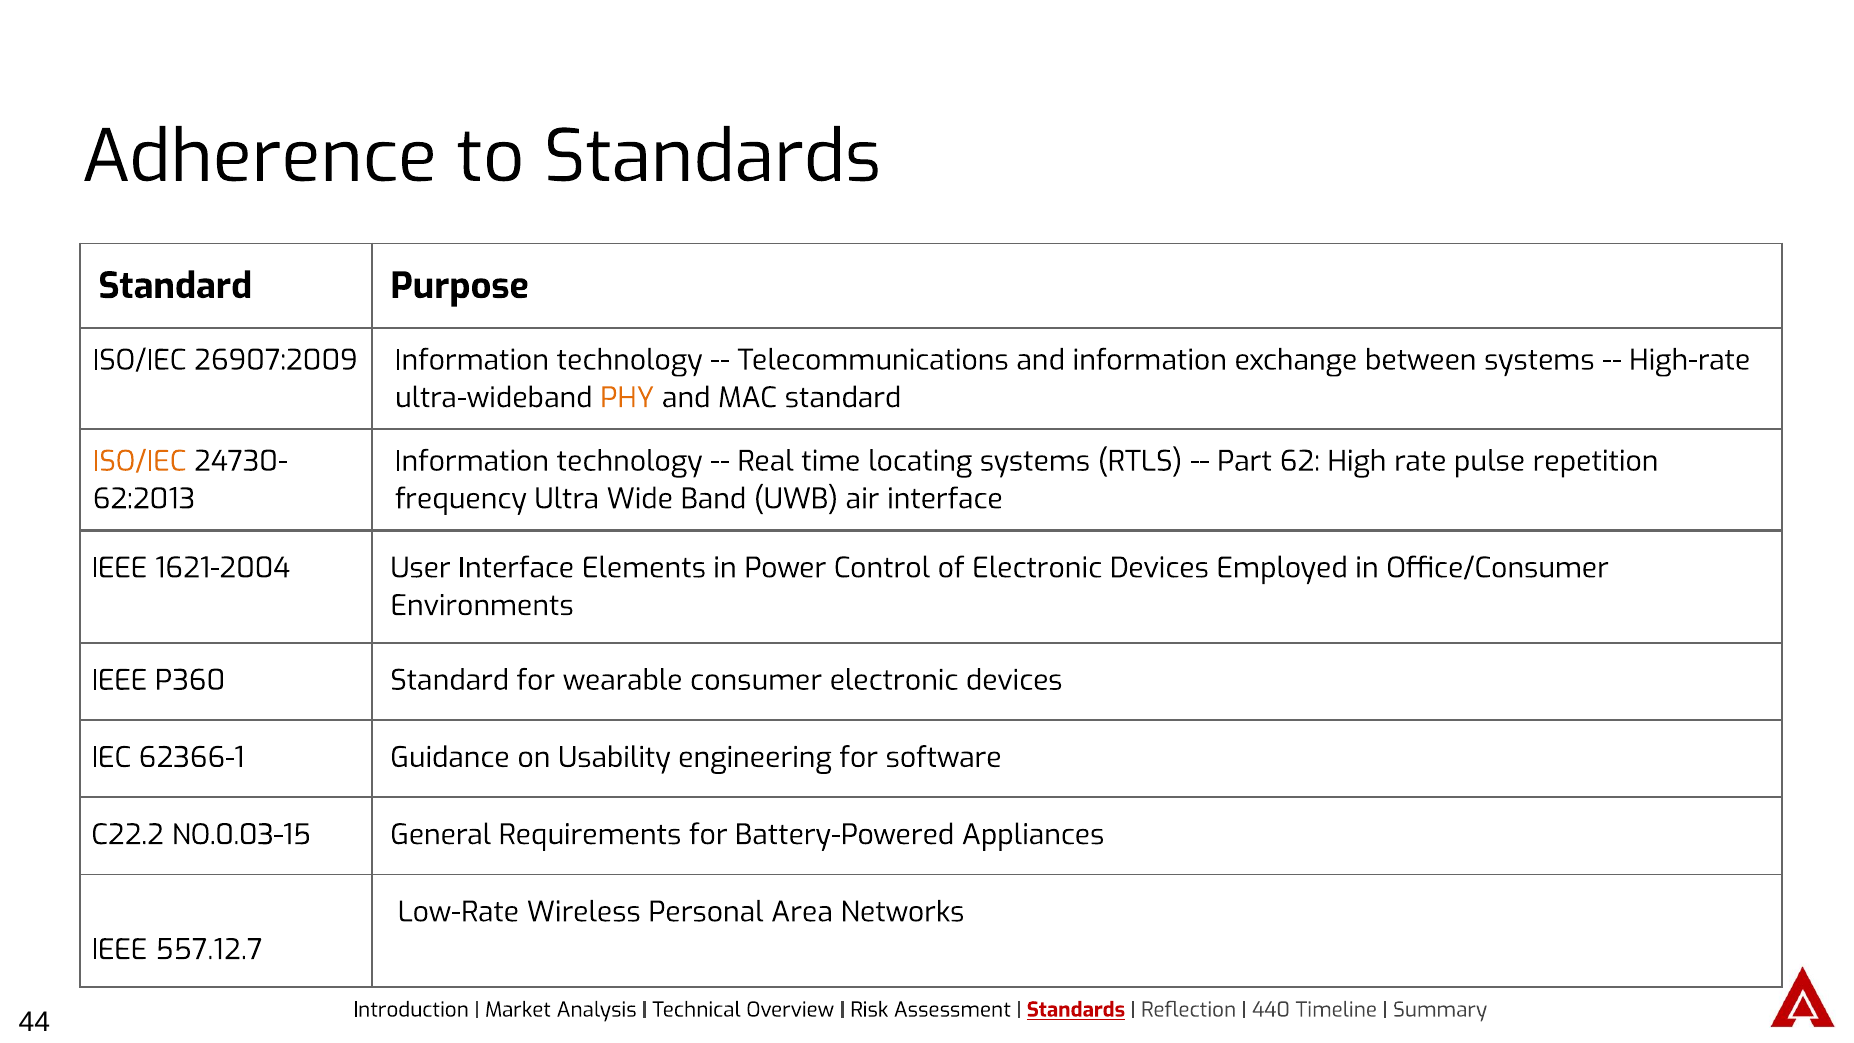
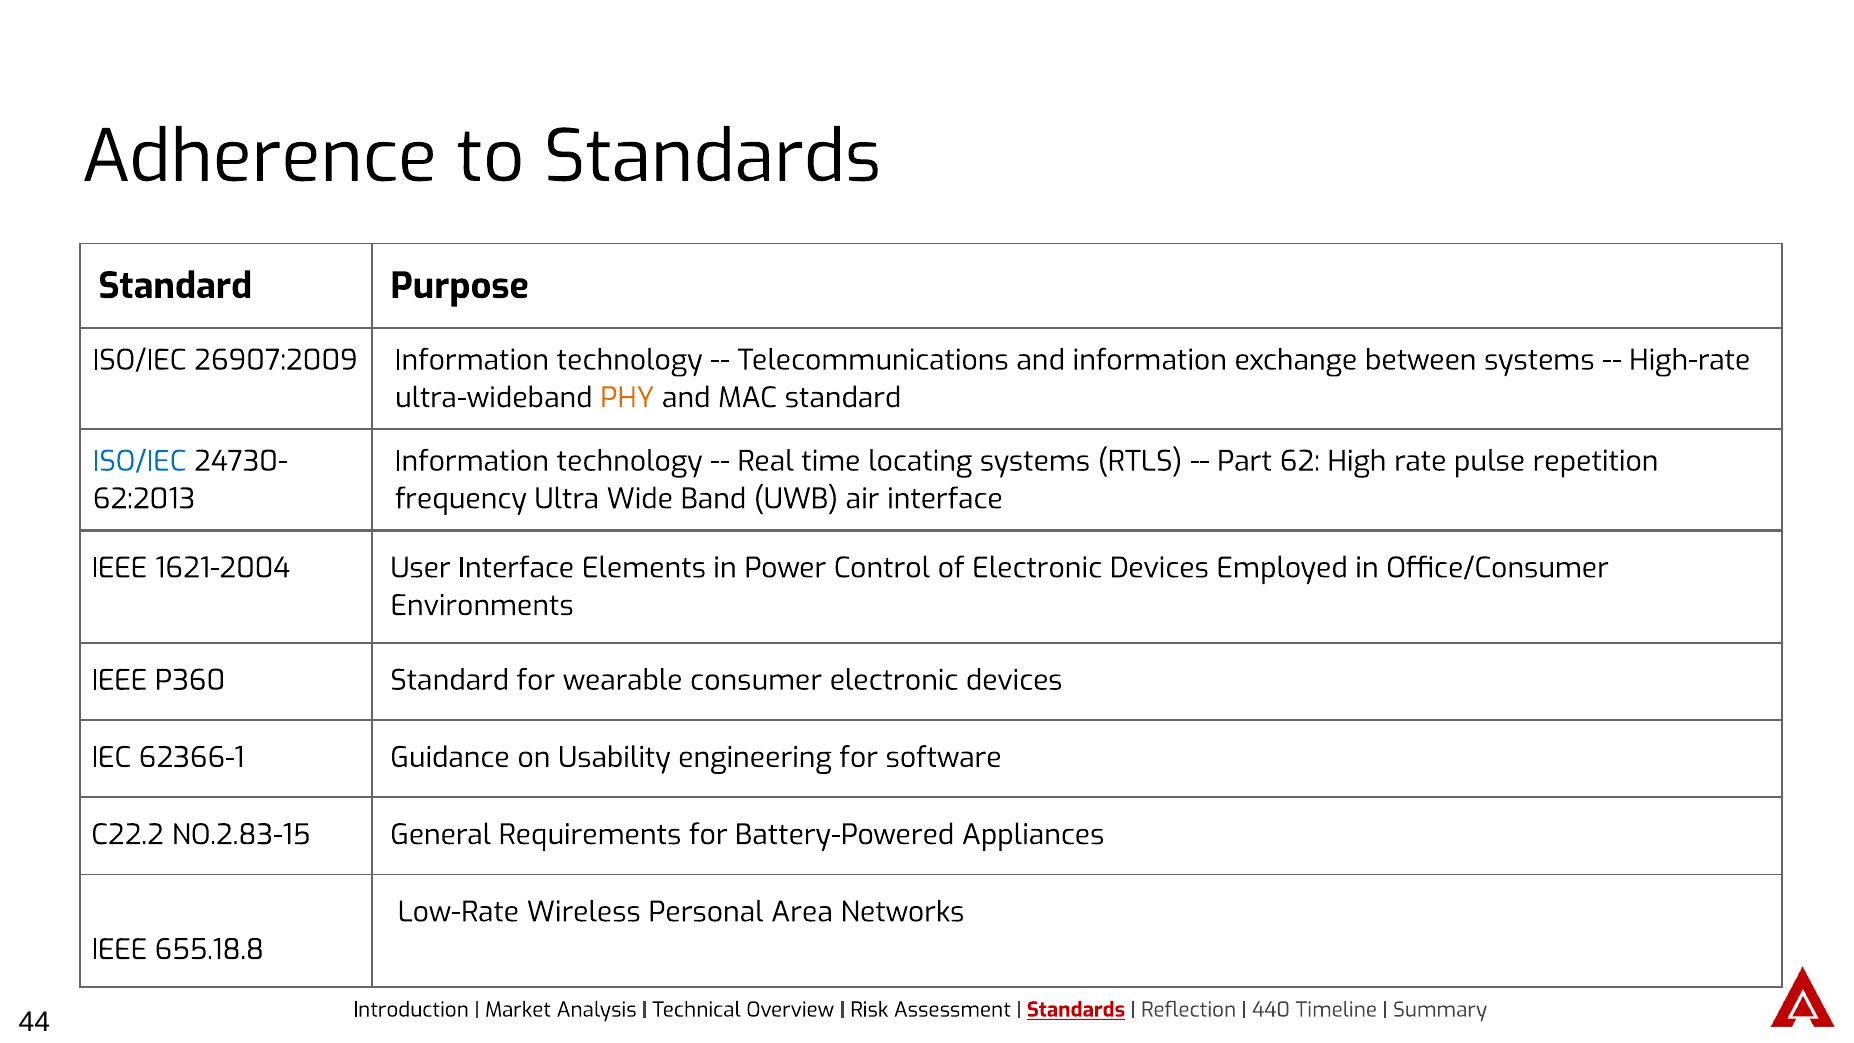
ISO/IEC colour: orange -> blue (140, 461)
NO.0.03-15: NO.0.03-15 -> NO.2.83-15 (241, 835)
557.12.7: 557.12.7 -> 655.18.8 (209, 950)
